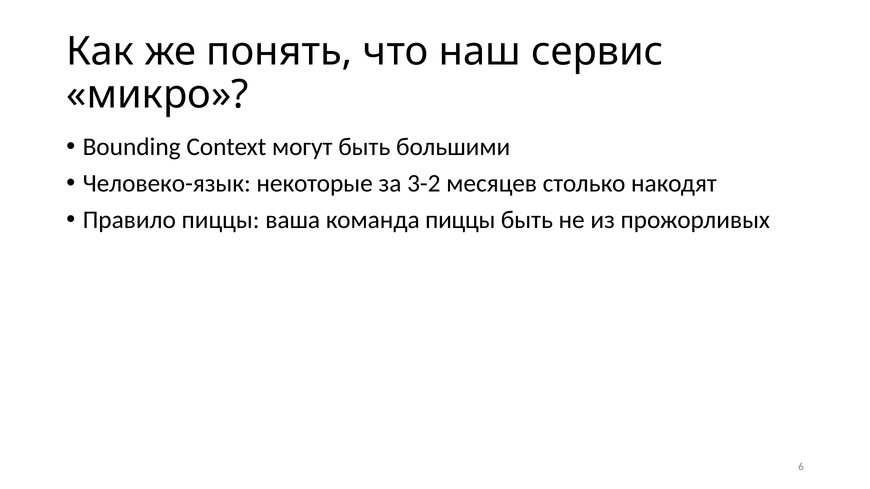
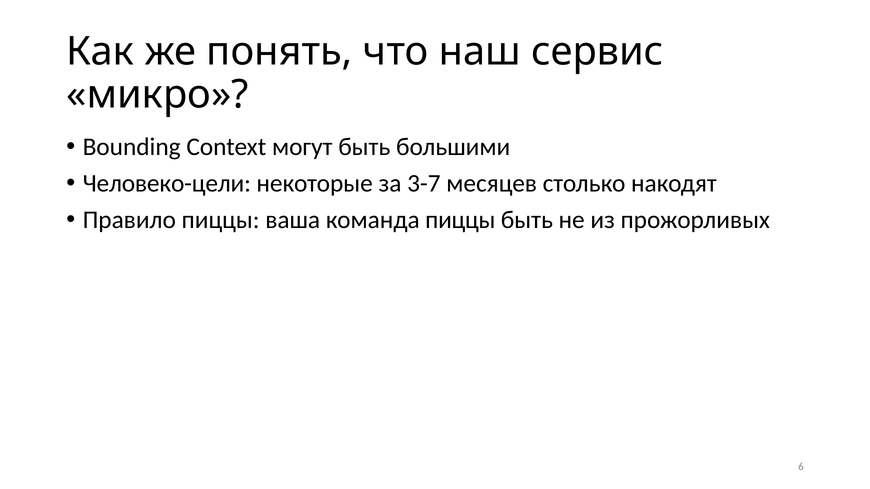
Человеко-язык: Человеко-язык -> Человеко-цели (167, 184)
3-2: 3-2 -> 3-7 (424, 184)
